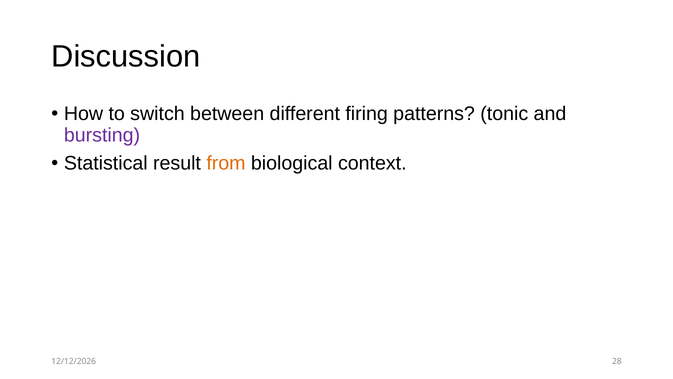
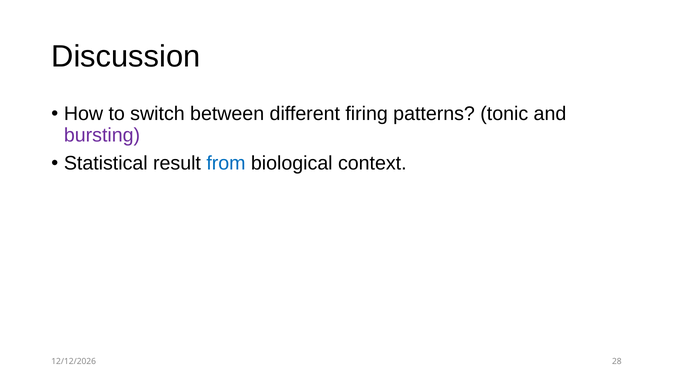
from colour: orange -> blue (226, 163)
